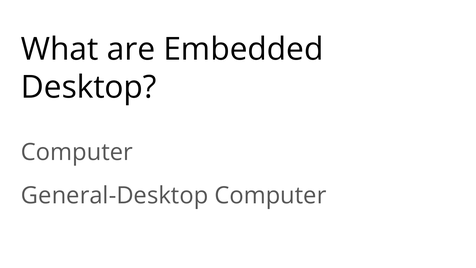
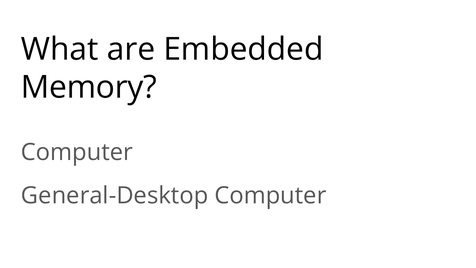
Desktop: Desktop -> Memory (89, 87)
